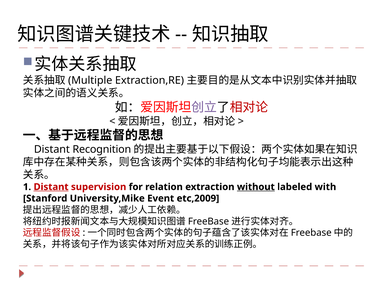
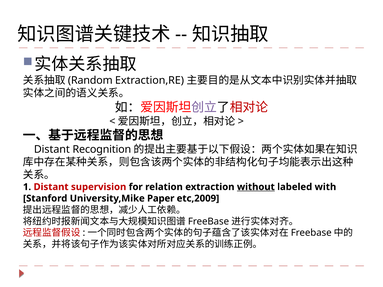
Multiple: Multiple -> Random (90, 81)
Distant underline: present -> none (51, 187)
Event: Event -> Paper (161, 199)
